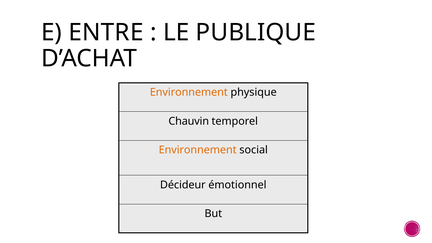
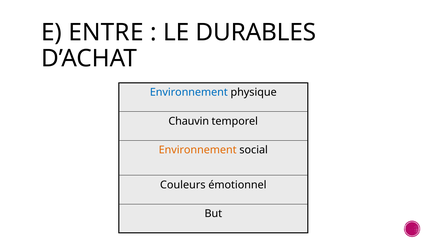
PUBLIQUE: PUBLIQUE -> DURABLES (256, 32)
Environnement colour: orange -> blue (189, 92)
Décideur: Décideur -> Couleurs (183, 185)
